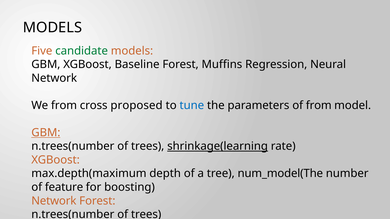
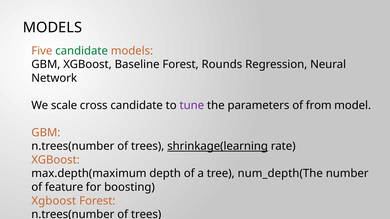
Muffins: Muffins -> Rounds (222, 65)
We from: from -> scale (64, 105)
cross proposed: proposed -> candidate (137, 105)
tune colour: blue -> purple (192, 105)
GBM underline: present -> none (46, 133)
num_model(The: num_model(The -> num_depth(The (280, 174)
Network: Network -> Xgboost (54, 201)
